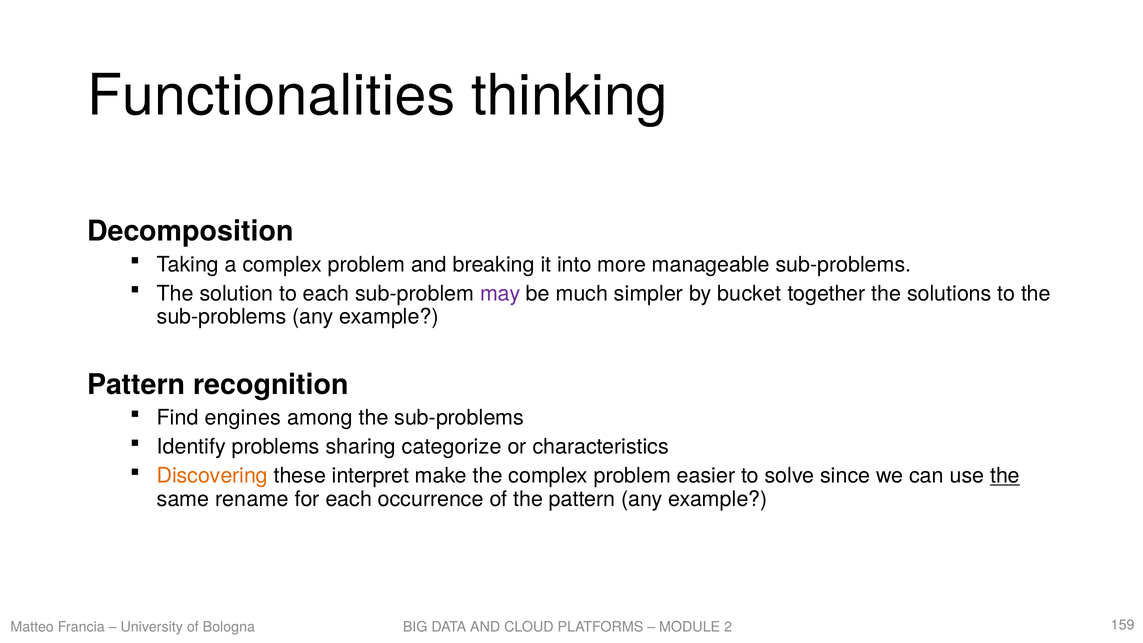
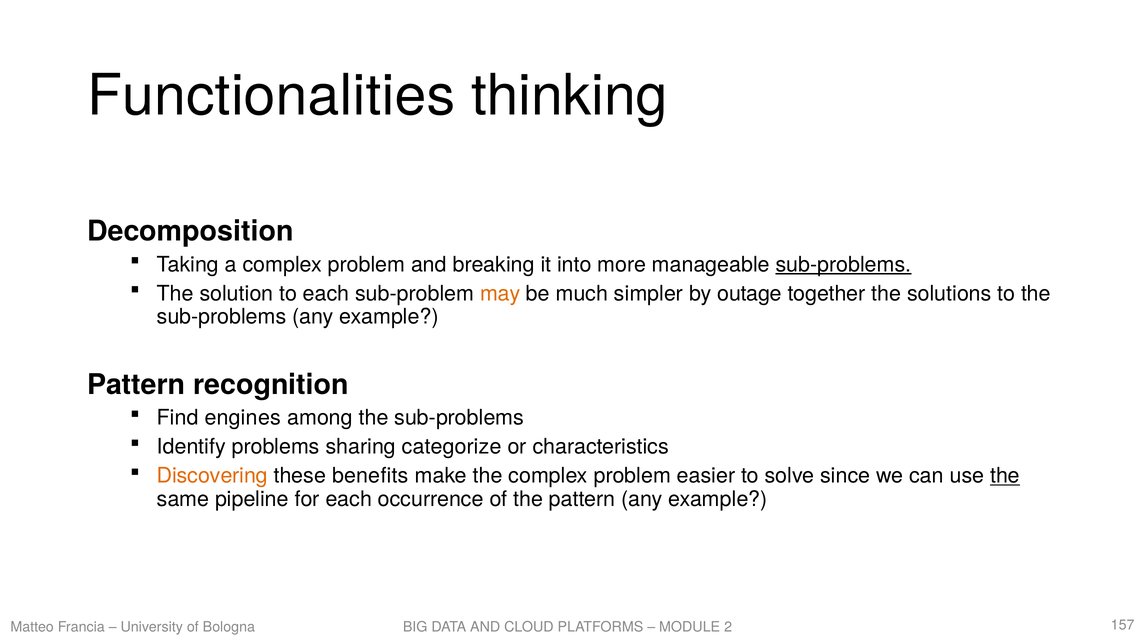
sub-problems underline: none -> present (844, 264)
may colour: purple -> orange (500, 294)
bucket: bucket -> outage (750, 294)
interpret: interpret -> benefits (370, 476)
rename: rename -> pipeline (252, 499)
159: 159 -> 157 (1123, 625)
